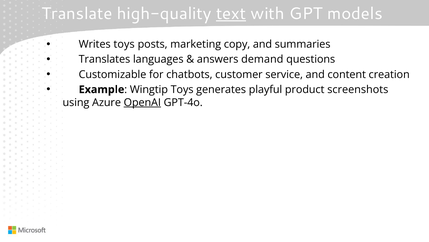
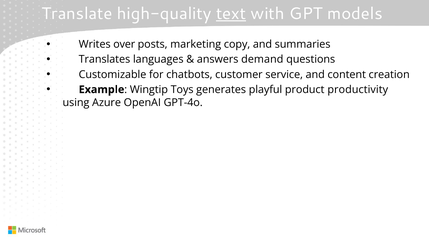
Writes toys: toys -> over (124, 44)
screenshots: screenshots -> productivity (358, 89)
OpenAI underline: present -> none (142, 102)
